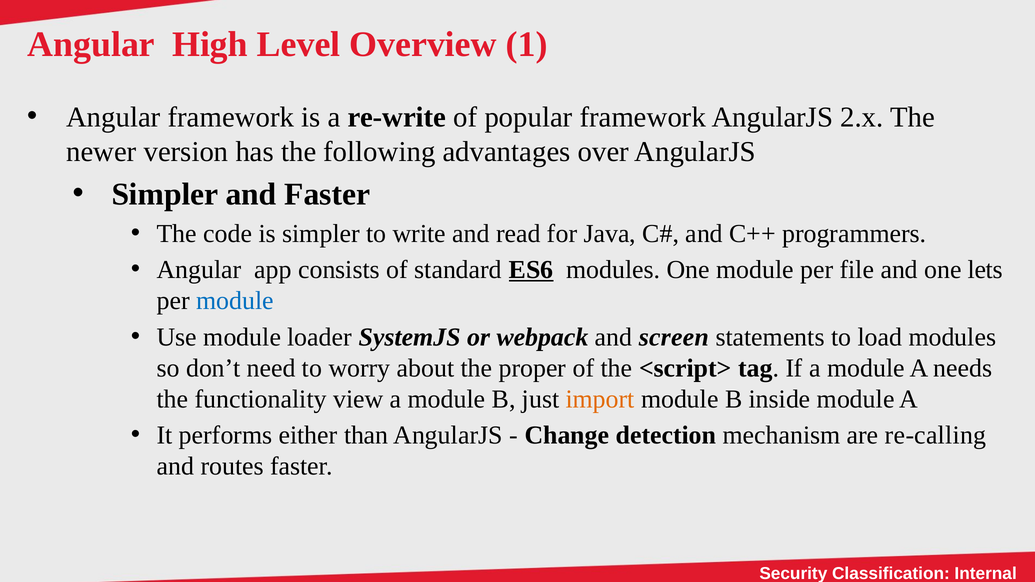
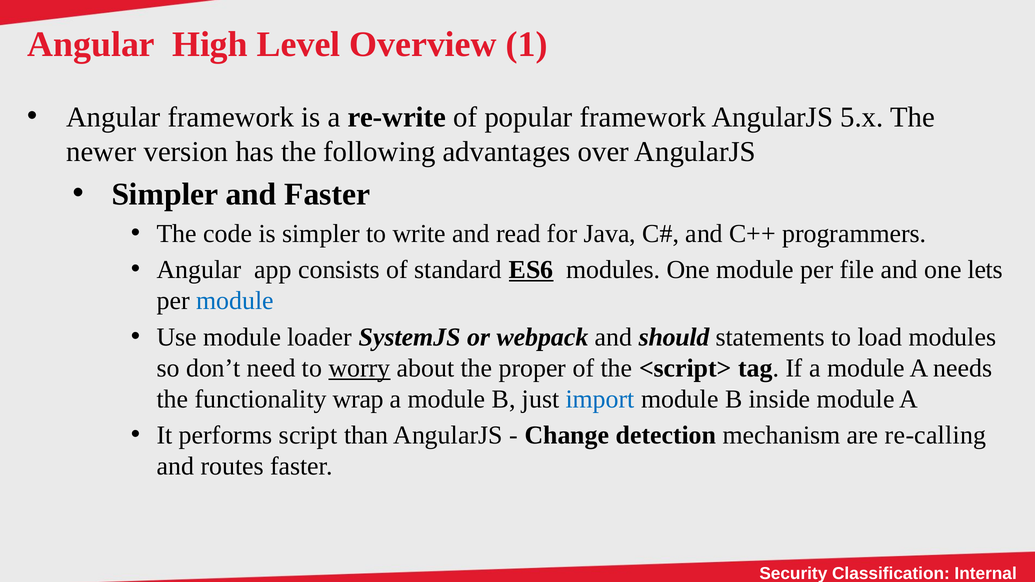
2.x: 2.x -> 5.x (862, 117)
screen: screen -> should (674, 337)
worry underline: none -> present (359, 368)
view: view -> wrap (358, 399)
import colour: orange -> blue (600, 399)
either: either -> script (308, 435)
